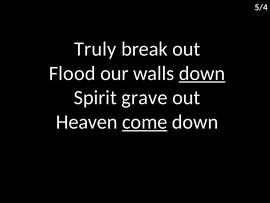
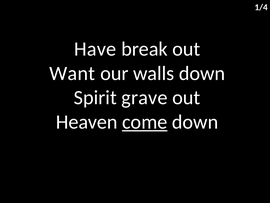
5/4: 5/4 -> 1/4 (261, 7)
Truly: Truly -> Have (95, 49)
Flood: Flood -> Want (72, 73)
down underline: present -> none (202, 73)
